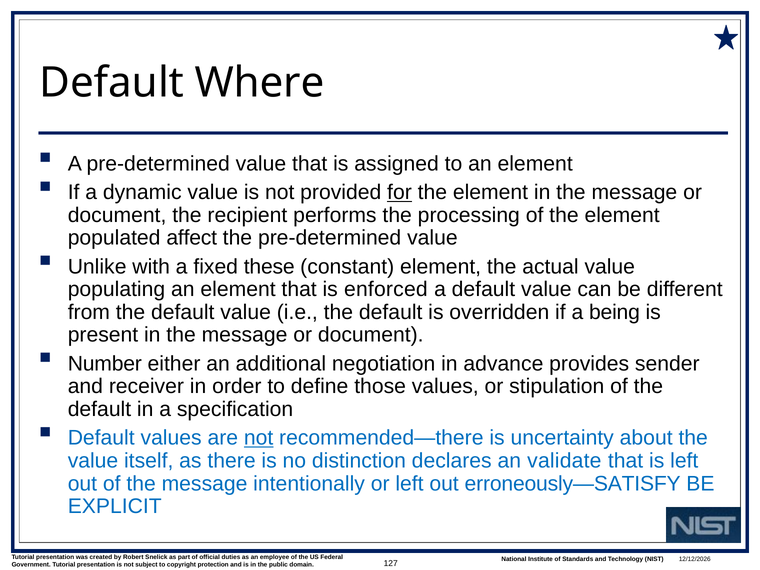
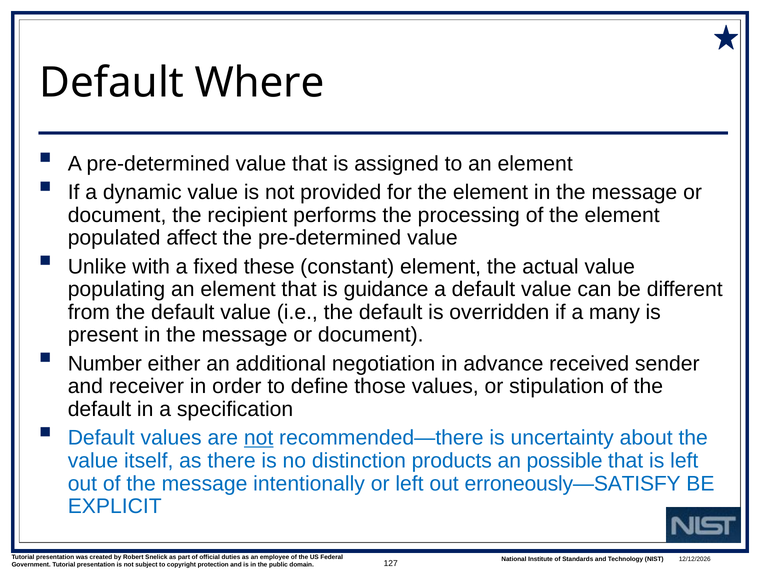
for underline: present -> none (399, 192)
enforced: enforced -> guidance (386, 289)
being: being -> many (614, 312)
provides: provides -> received (589, 364)
declares: declares -> products (452, 461)
validate: validate -> possible (565, 461)
